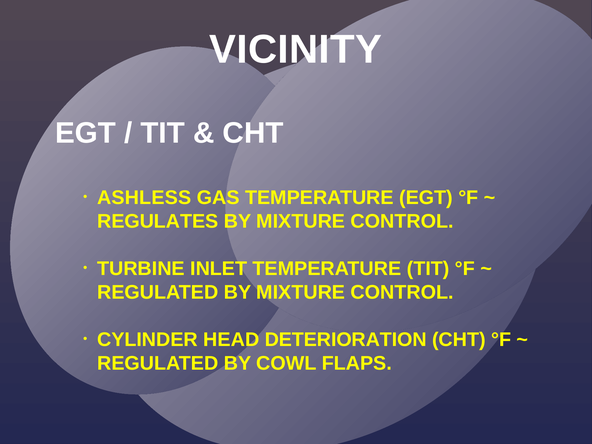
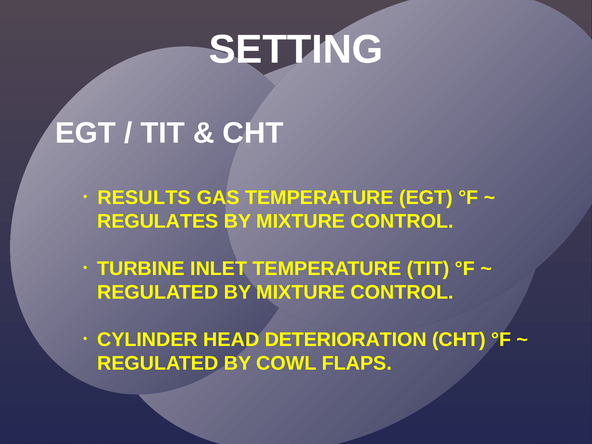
VICINITY: VICINITY -> SETTING (296, 50)
ASHLESS: ASHLESS -> RESULTS (144, 198)
